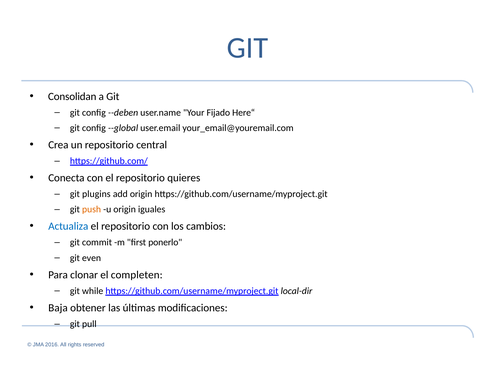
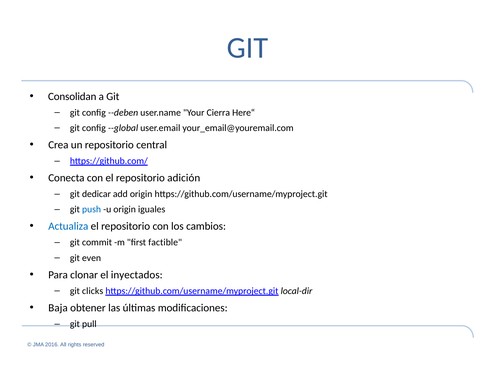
Fijado: Fijado -> Cierra (218, 113)
quieres: quieres -> adición (184, 178)
plugins: plugins -> dedicar (96, 194)
push colour: orange -> blue (92, 210)
ponerlo: ponerlo -> factible (165, 243)
completen: completen -> inyectados (137, 275)
while: while -> clicks (93, 291)
